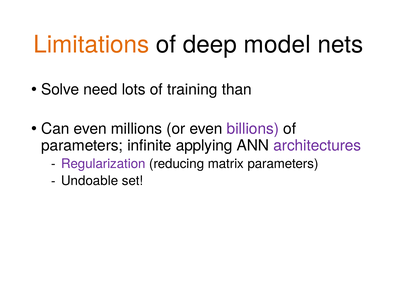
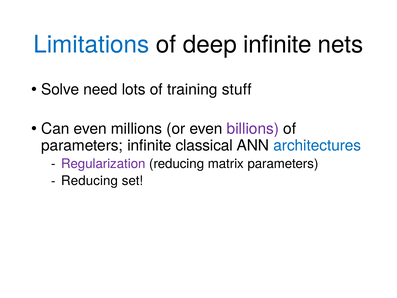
Limitations colour: orange -> blue (91, 44)
deep model: model -> infinite (277, 44)
than: than -> stuff (237, 89)
applying: applying -> classical (204, 145)
architectures colour: purple -> blue (317, 145)
Undoable: Undoable -> Reducing (90, 181)
